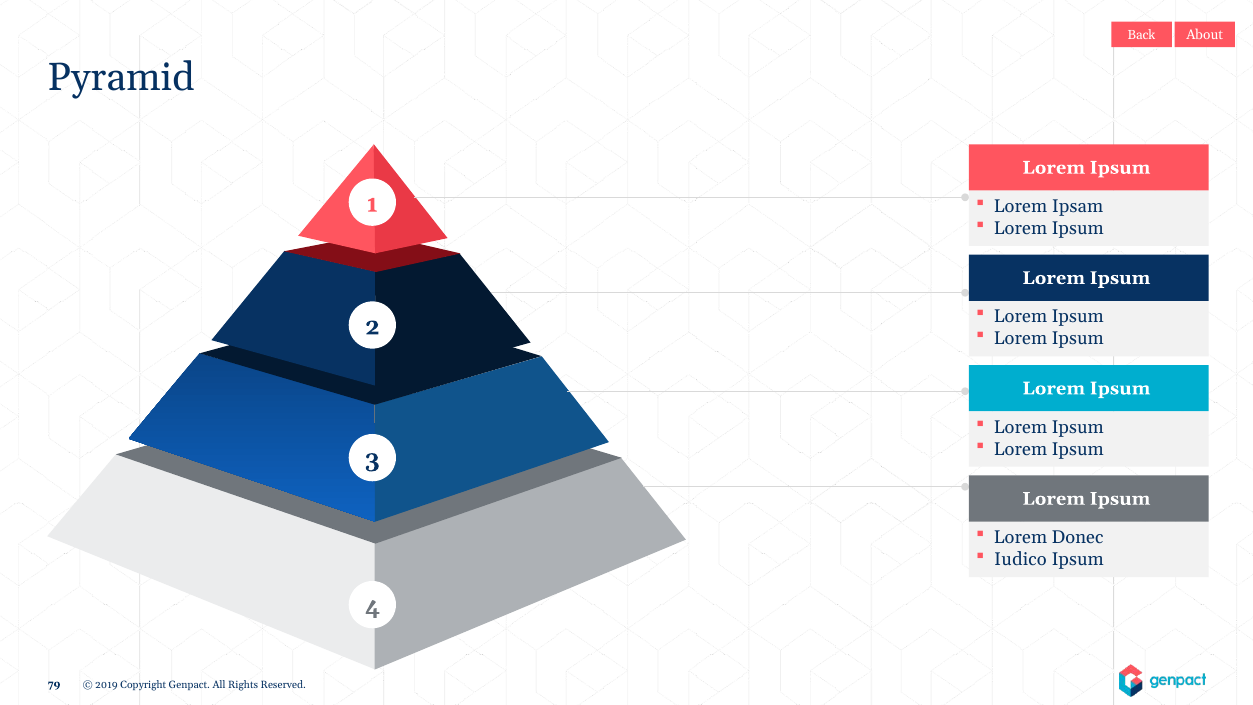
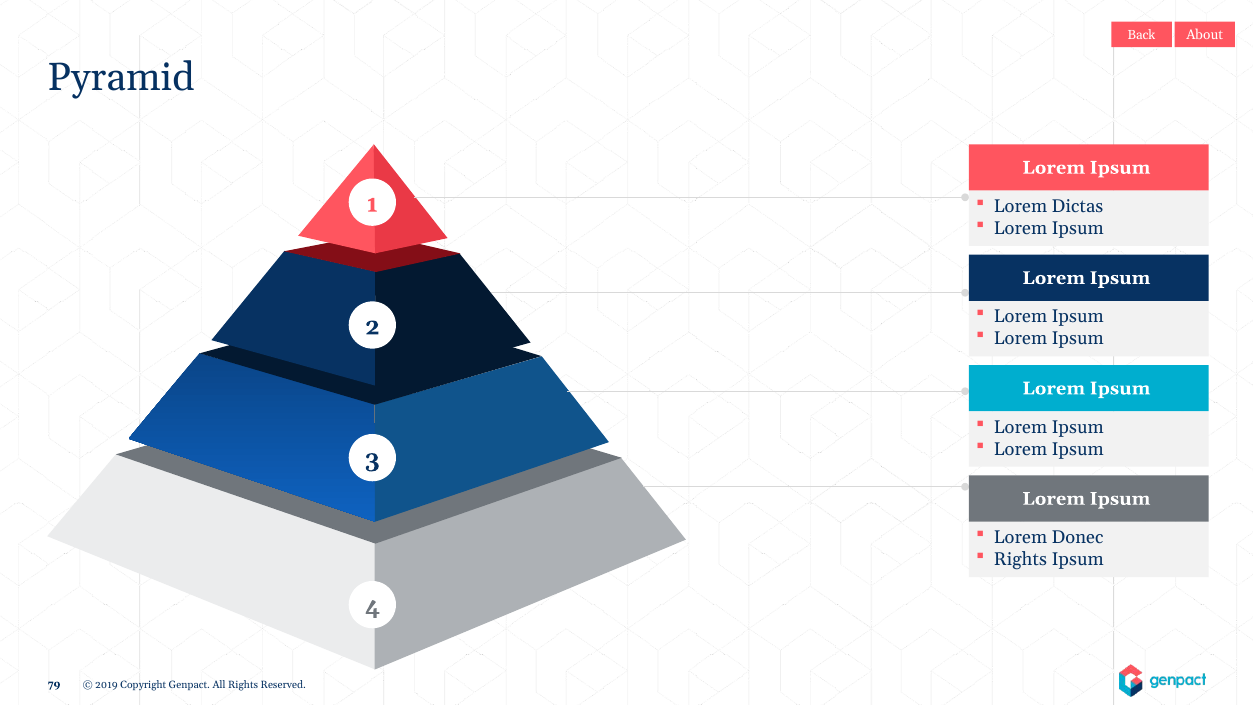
Ipsam: Ipsam -> Dictas (1077, 206)
Iudico: Iudico -> Rights (1020, 559)
